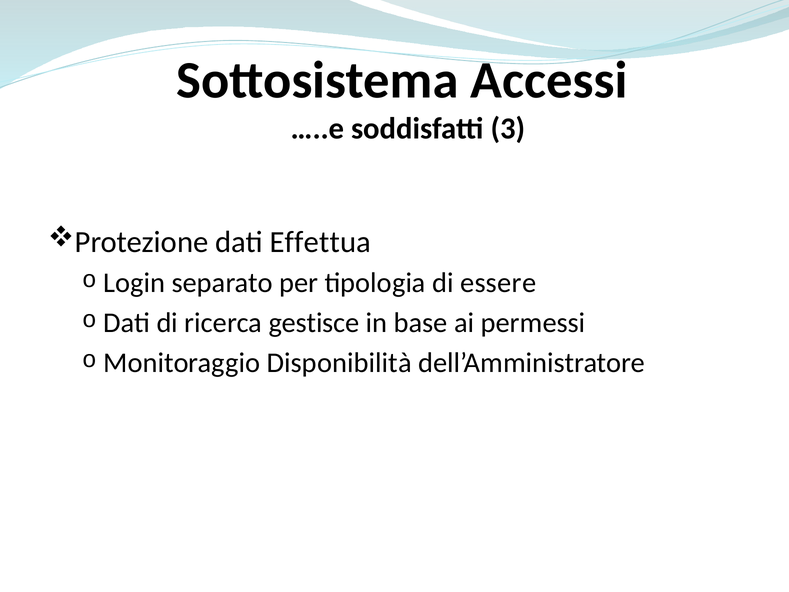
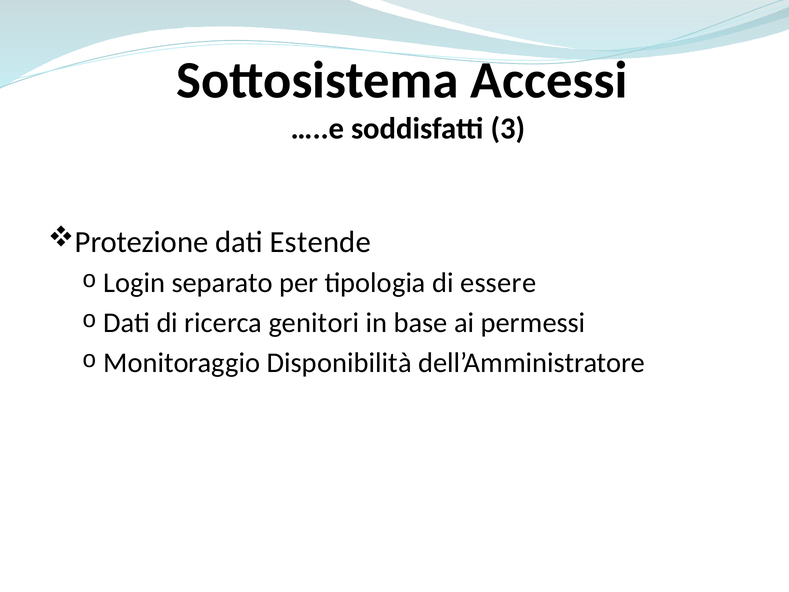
Effettua: Effettua -> Estende (320, 242)
gestisce: gestisce -> genitori (314, 323)
